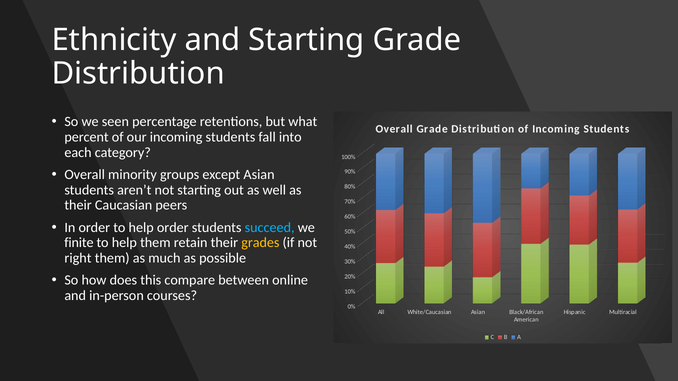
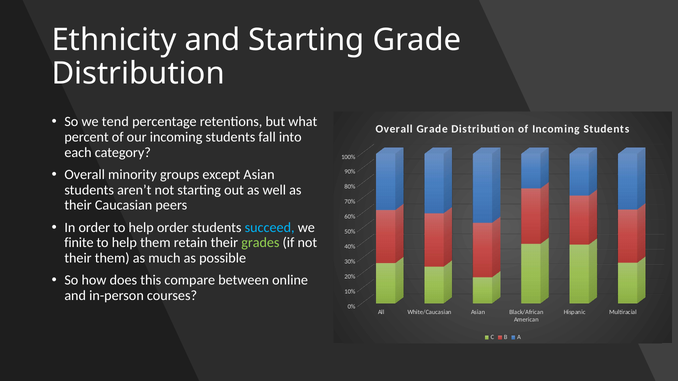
seen: seen -> tend (115, 122)
grades colour: yellow -> light green (260, 243)
right: right -> their (78, 258)
